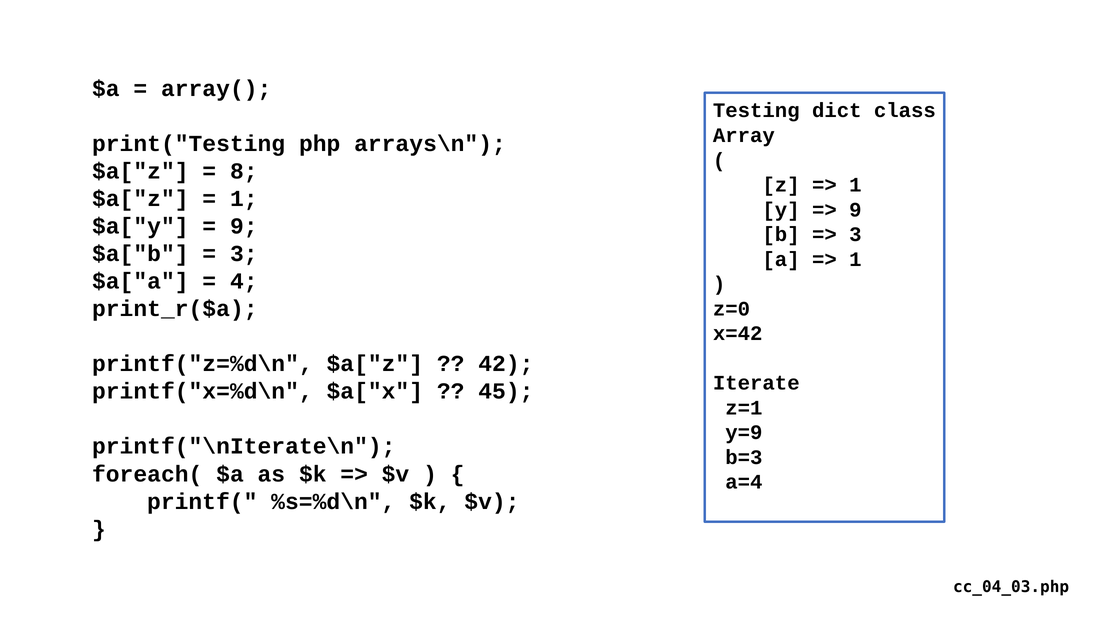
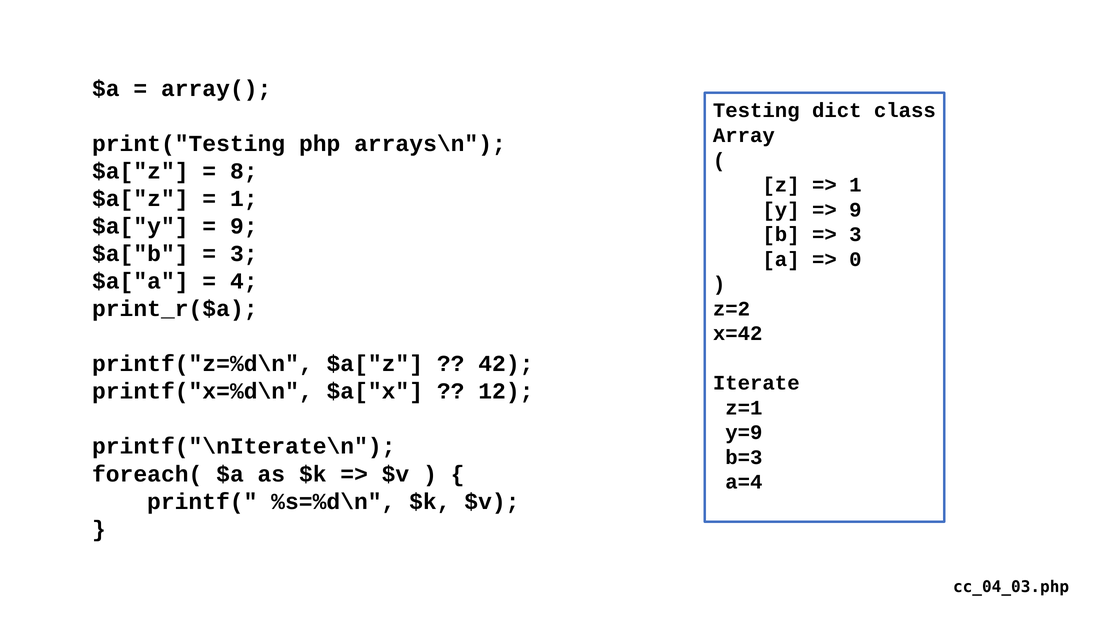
1: 1 -> 0 (855, 259)
z=0: z=0 -> z=2 (732, 309)
45: 45 -> 12 (506, 392)
